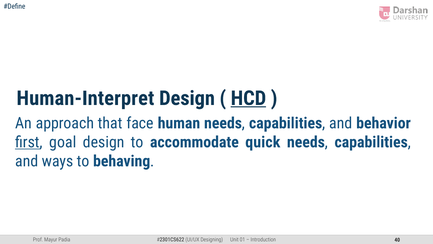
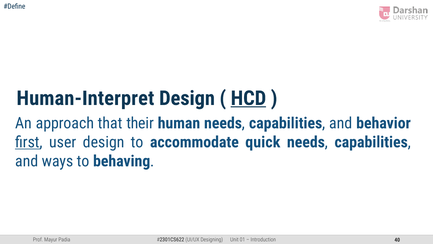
face: face -> their (140, 123)
goal: goal -> user (63, 142)
